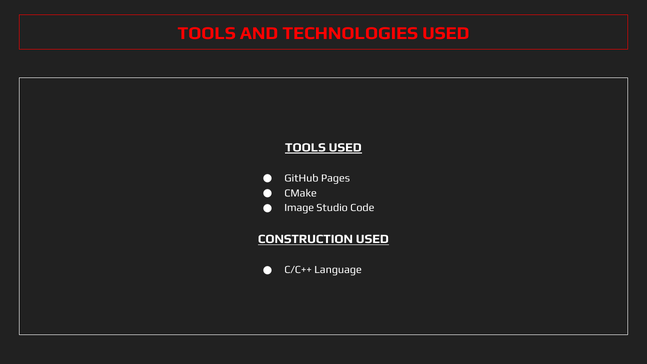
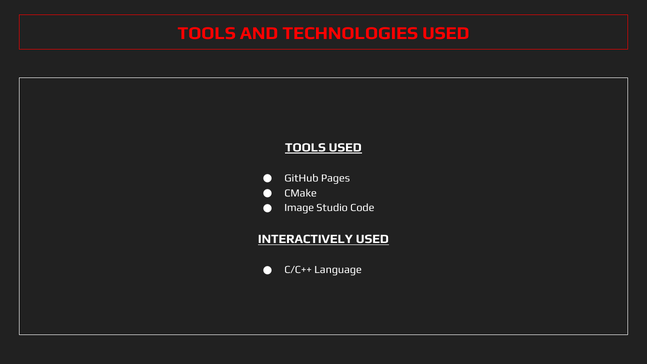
CONSTRUCTION: CONSTRUCTION -> INTERACTIVELY (305, 239)
